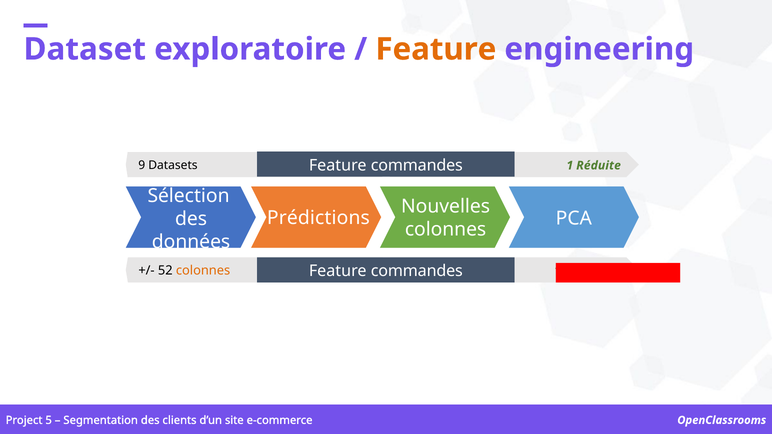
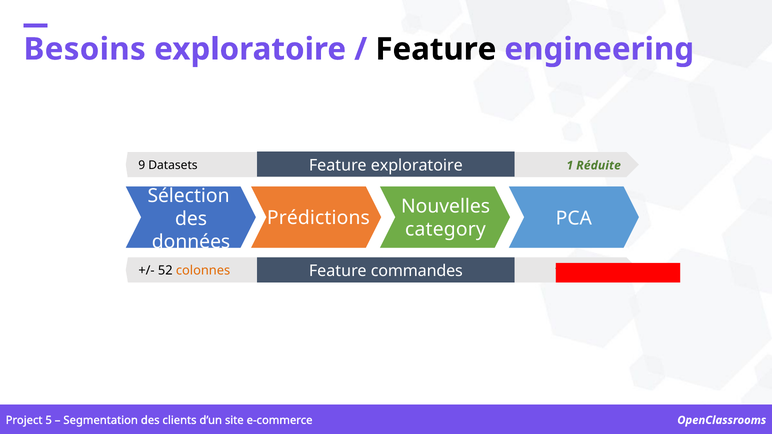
Dataset: Dataset -> Besoins (85, 49)
Feature colour: orange -> black (436, 49)
Datasets Feature commandes: commandes -> exploratoire (417, 165)
colonnes: colonnes -> category (445, 229)
